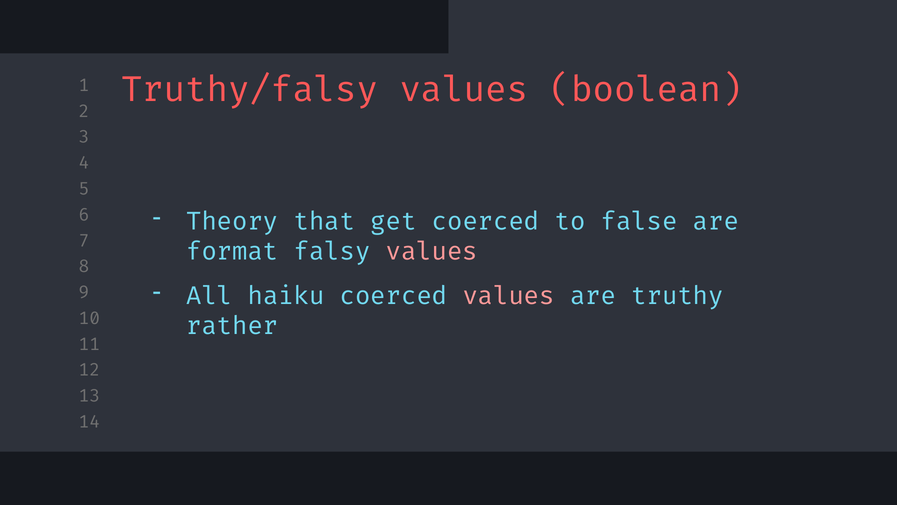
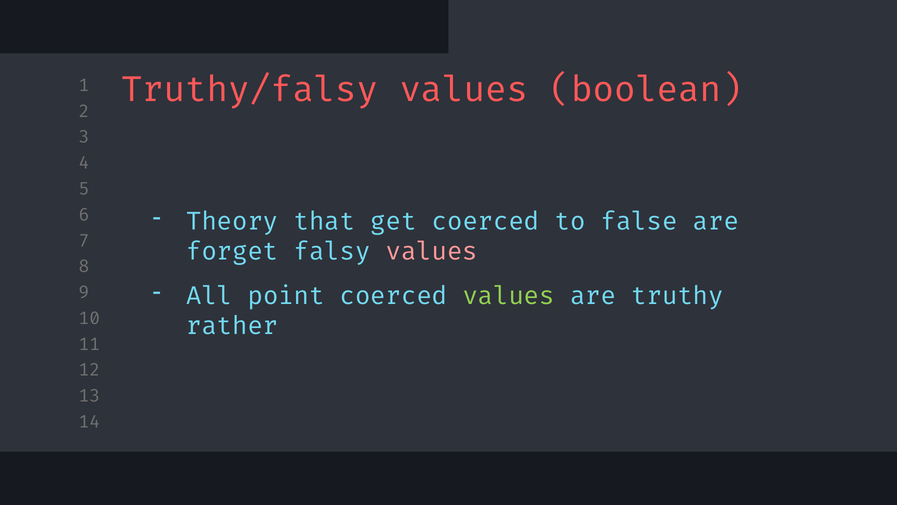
format: format -> forget (232, 251)
haiku: haiku -> point (286, 296)
values colour: pink -> light green (509, 296)
